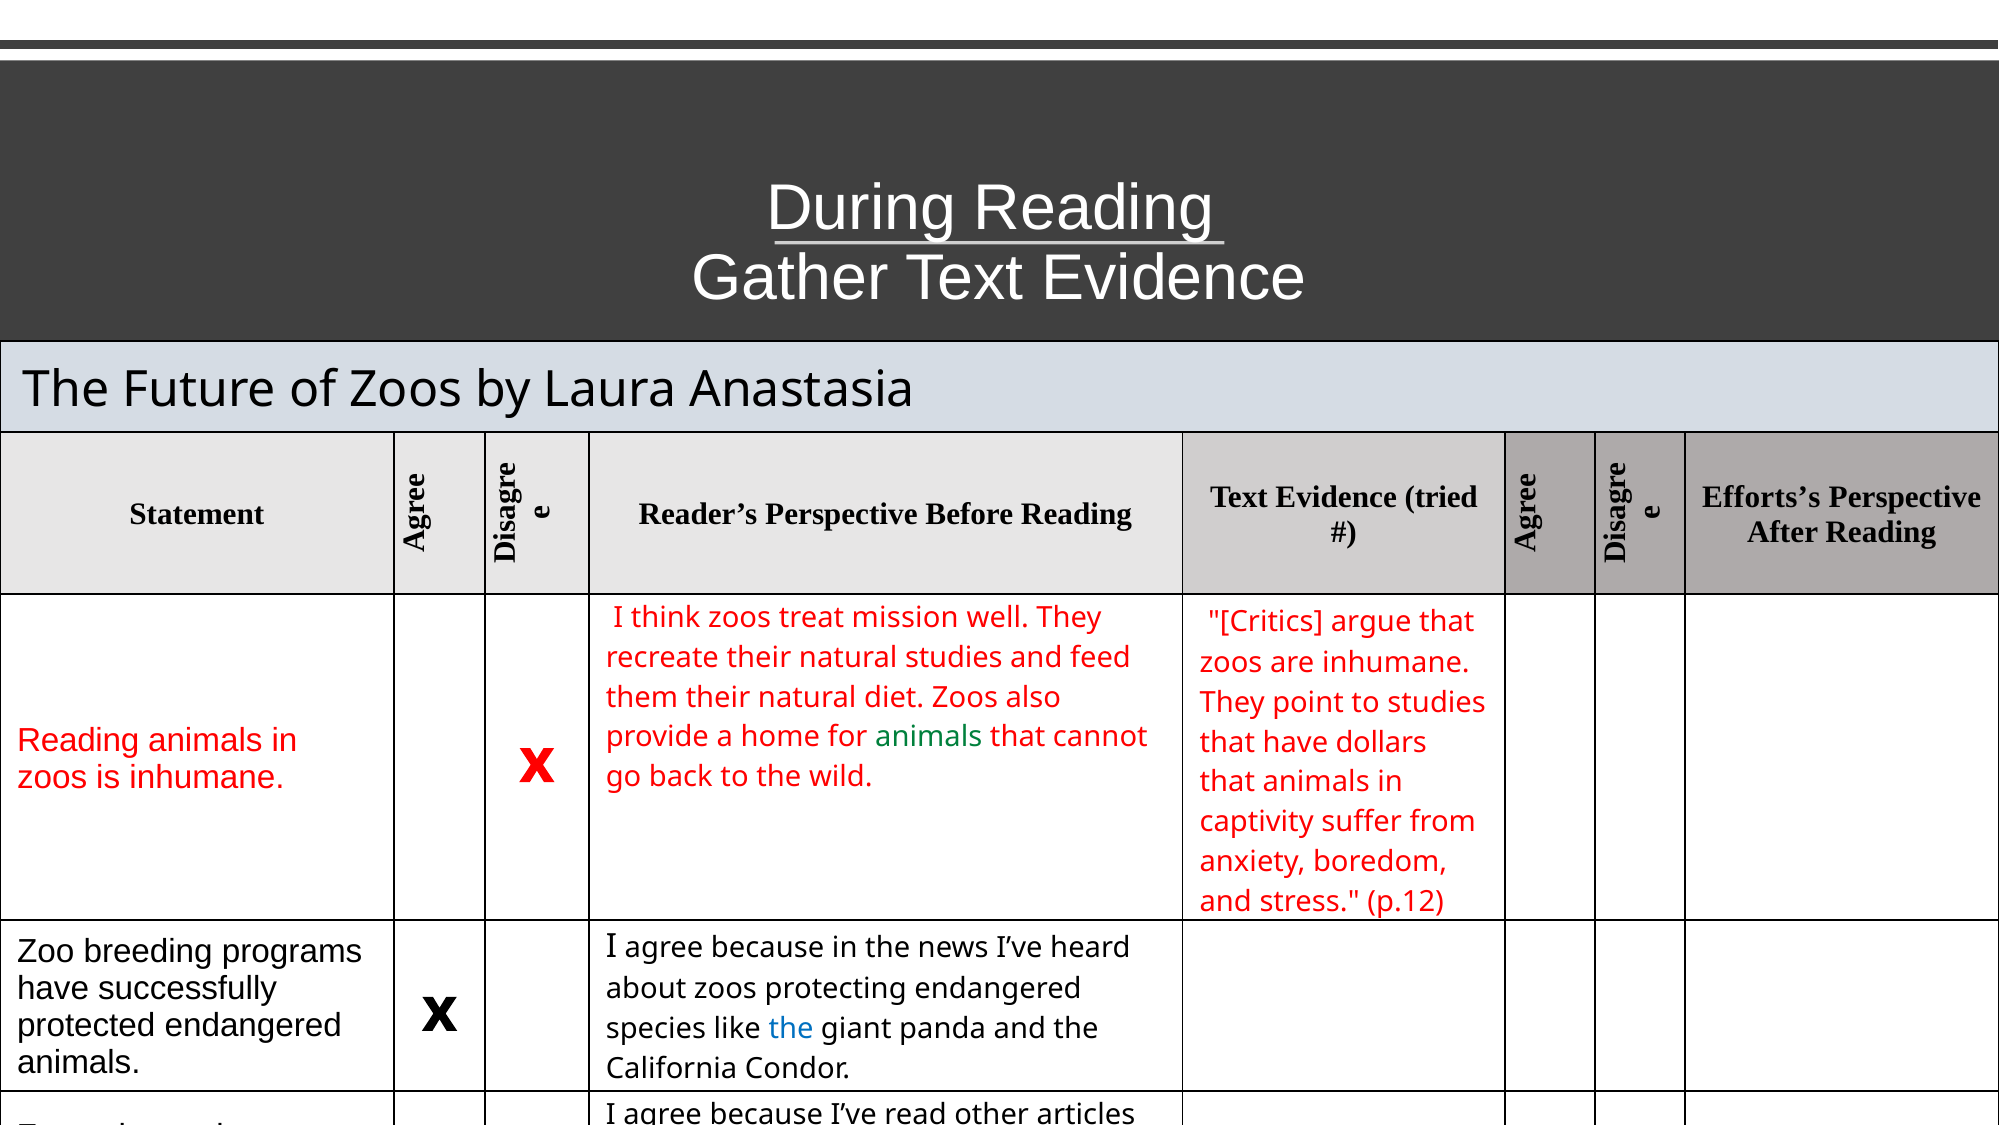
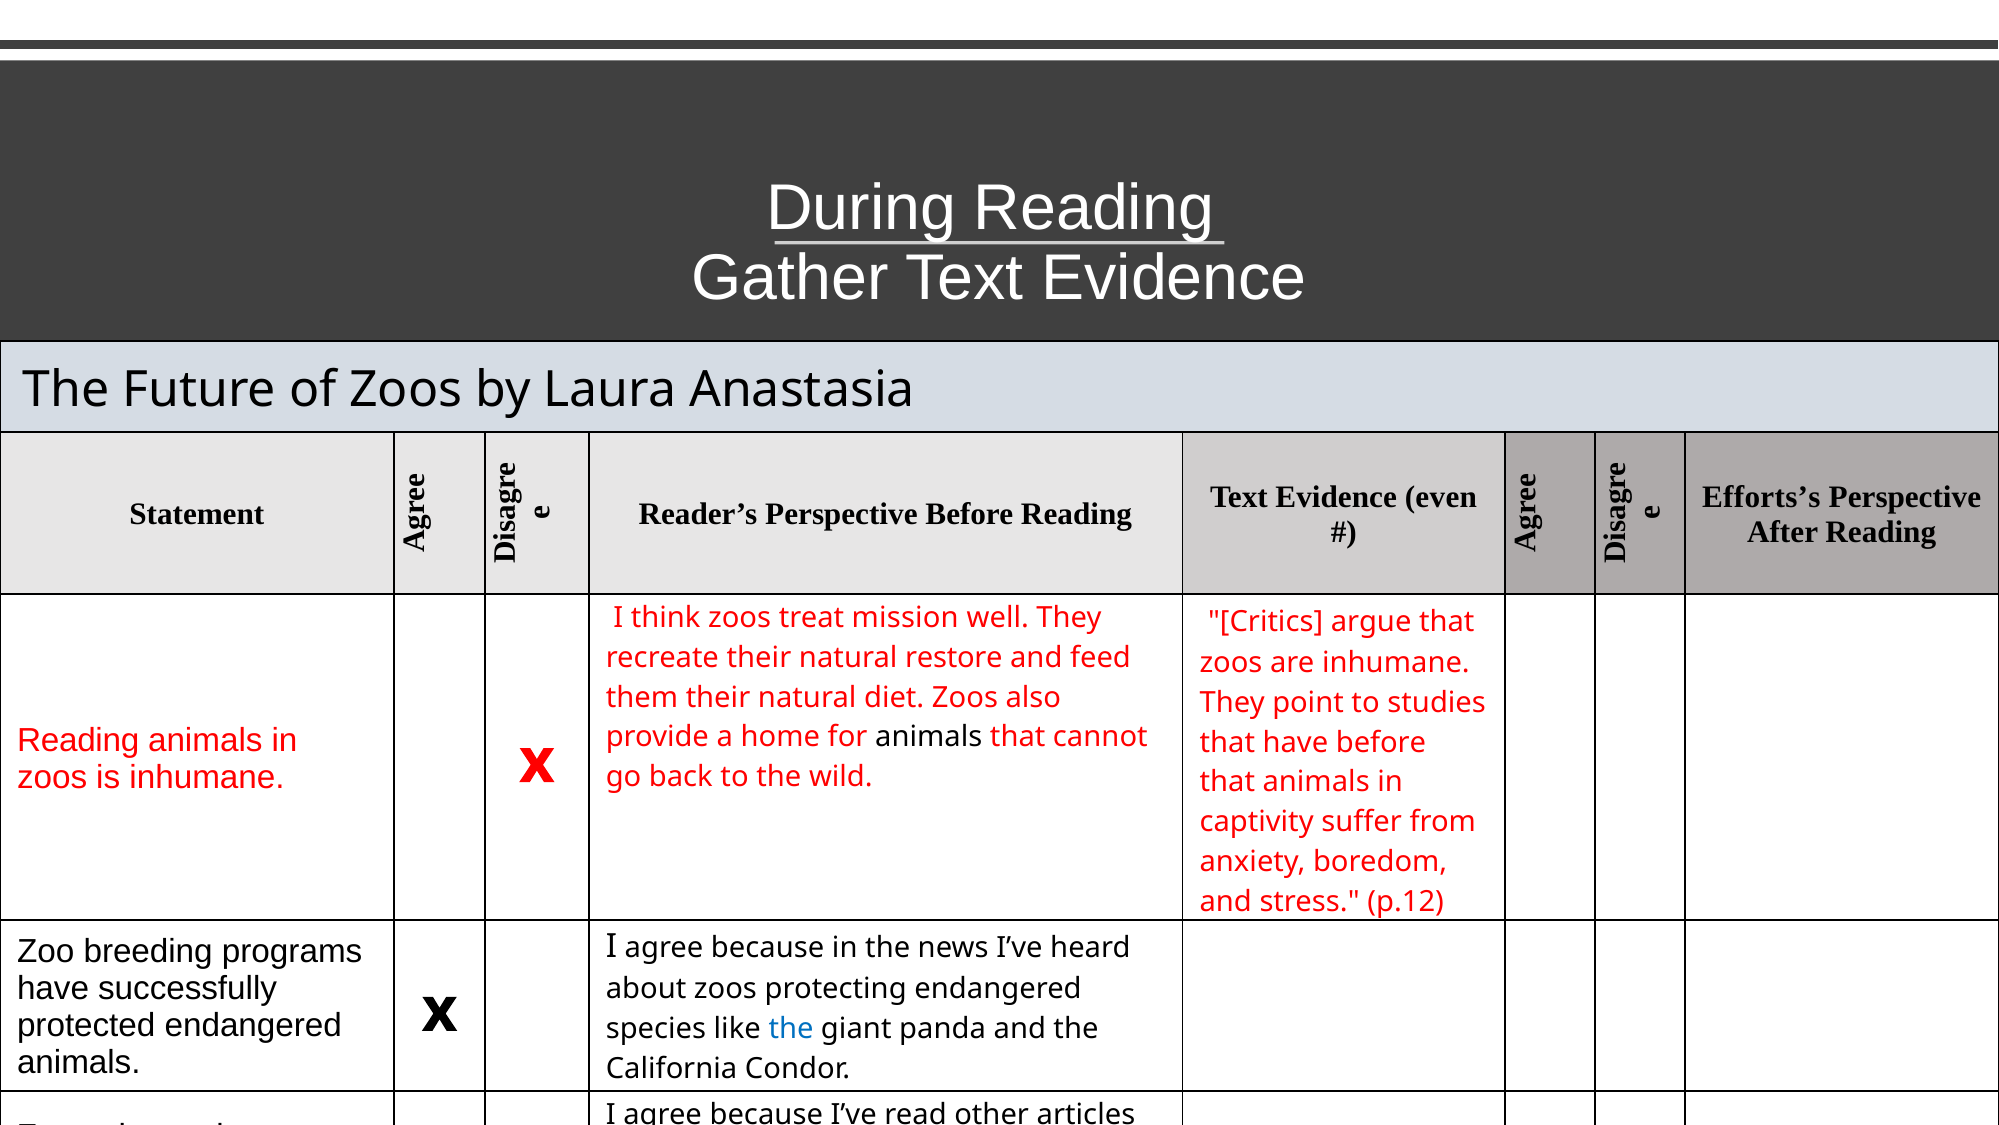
tried: tried -> even (1441, 497)
natural studies: studies -> restore (954, 657)
animals colour: green -> black (929, 737)
have dollars: dollars -> before (1381, 742)
